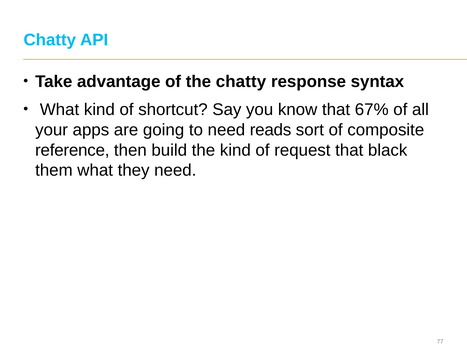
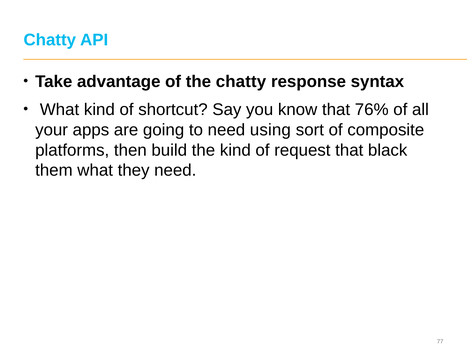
67%: 67% -> 76% (372, 110)
reads: reads -> using (270, 130)
reference: reference -> platforms (72, 150)
